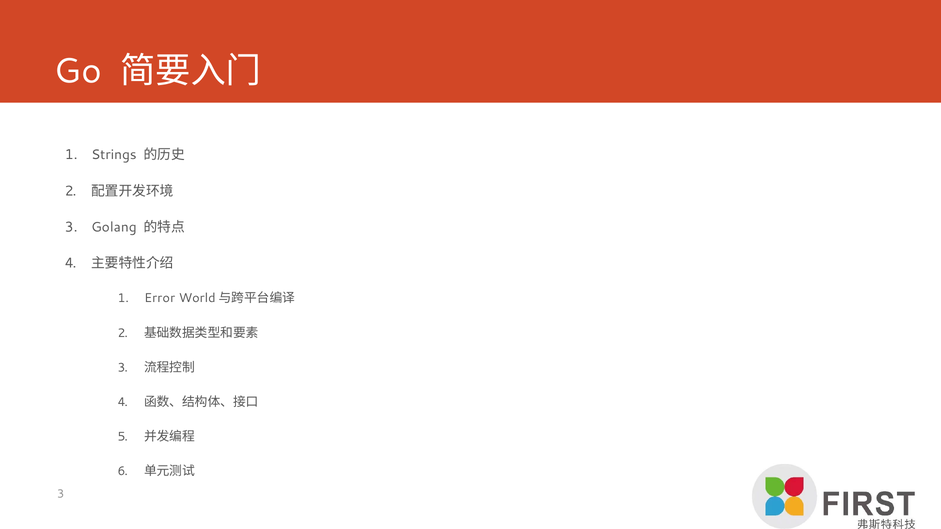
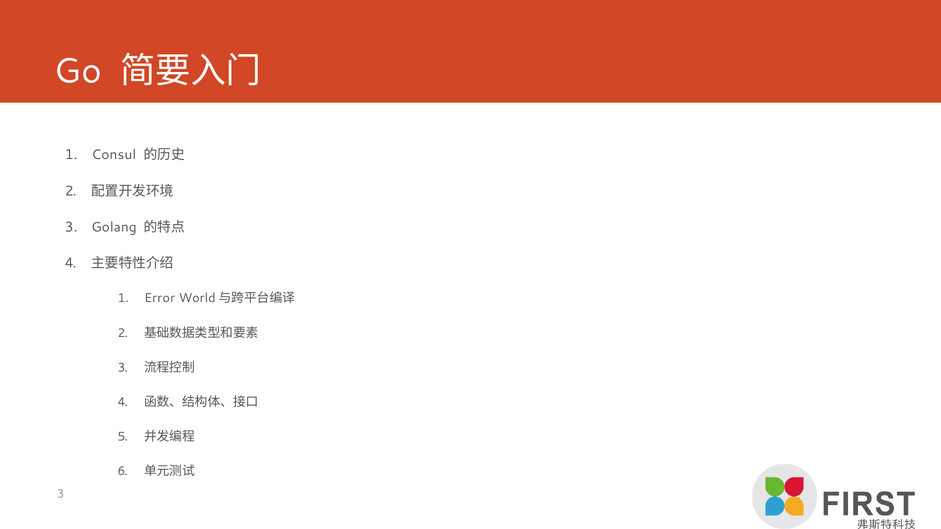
Strings: Strings -> Consul (114, 155)
